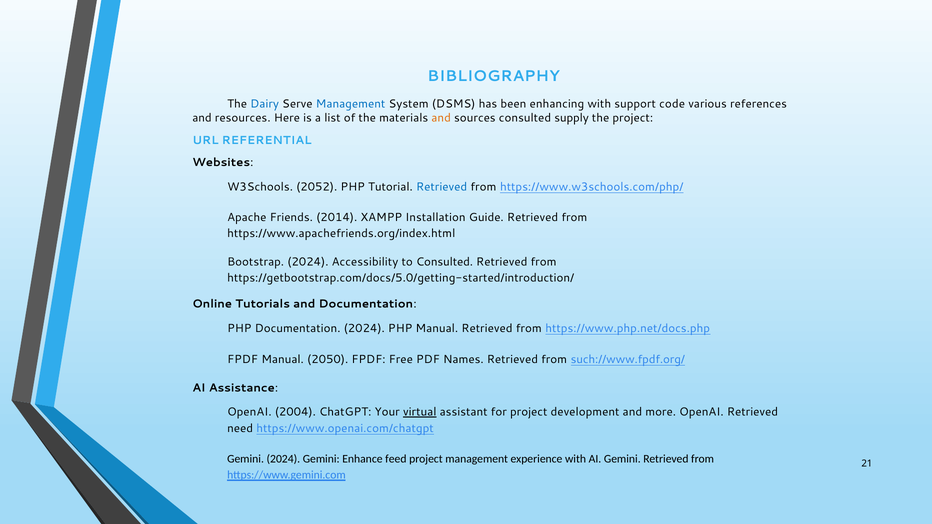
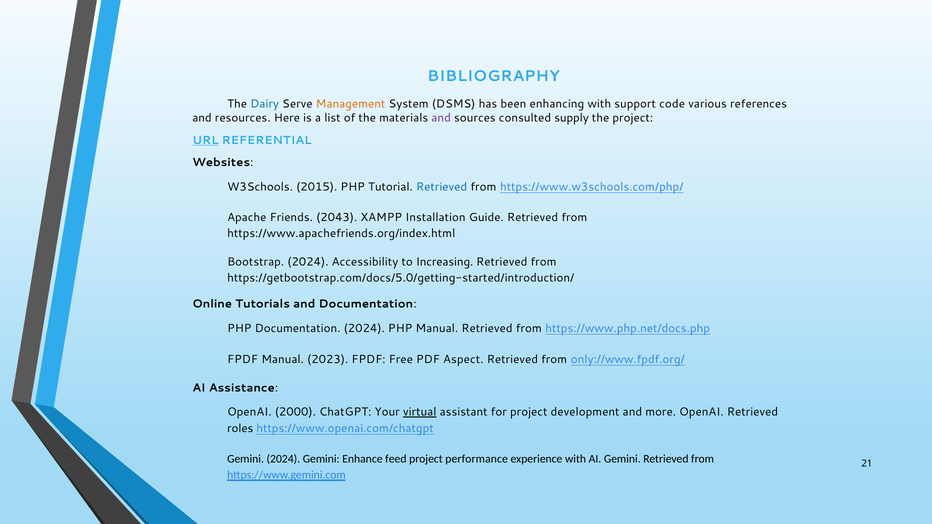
Management colour: blue -> orange (351, 104)
and colour: orange -> purple (441, 118)
URL underline: none -> present (205, 140)
2052: 2052 -> 2015 (317, 187)
2014: 2014 -> 2043 (337, 218)
to Consulted: Consulted -> Increasing (445, 262)
2050: 2050 -> 2023 (328, 359)
Names: Names -> Aspect (463, 359)
such://www.fpdf.org/: such://www.fpdf.org/ -> only://www.fpdf.org/ (628, 359)
2004: 2004 -> 2000 (295, 412)
need: need -> roles (240, 429)
project management: management -> performance (477, 459)
